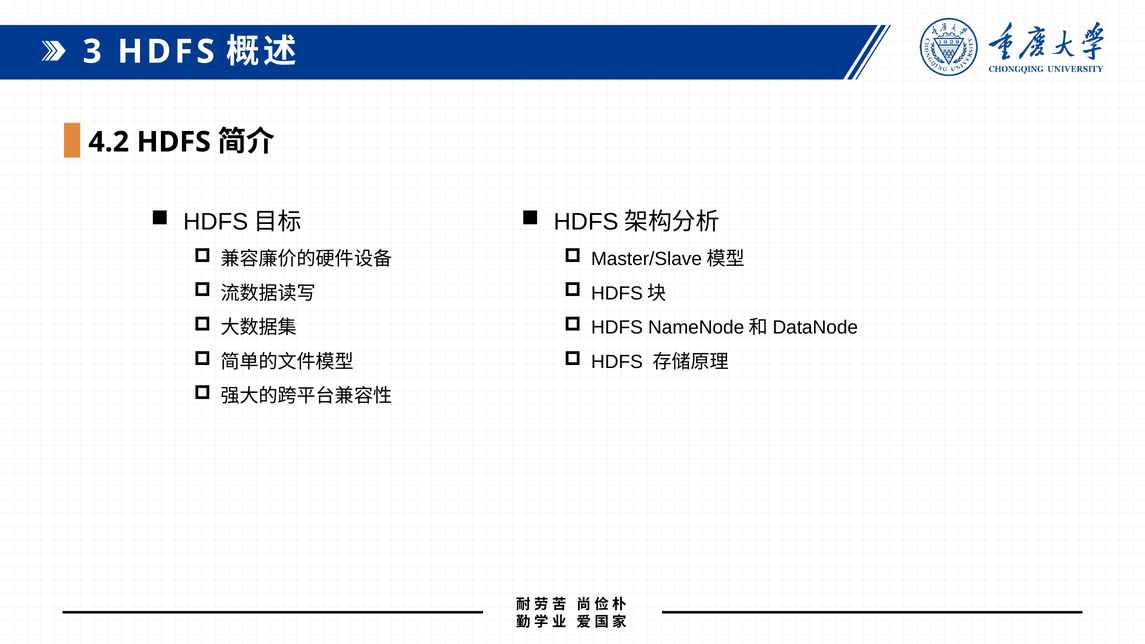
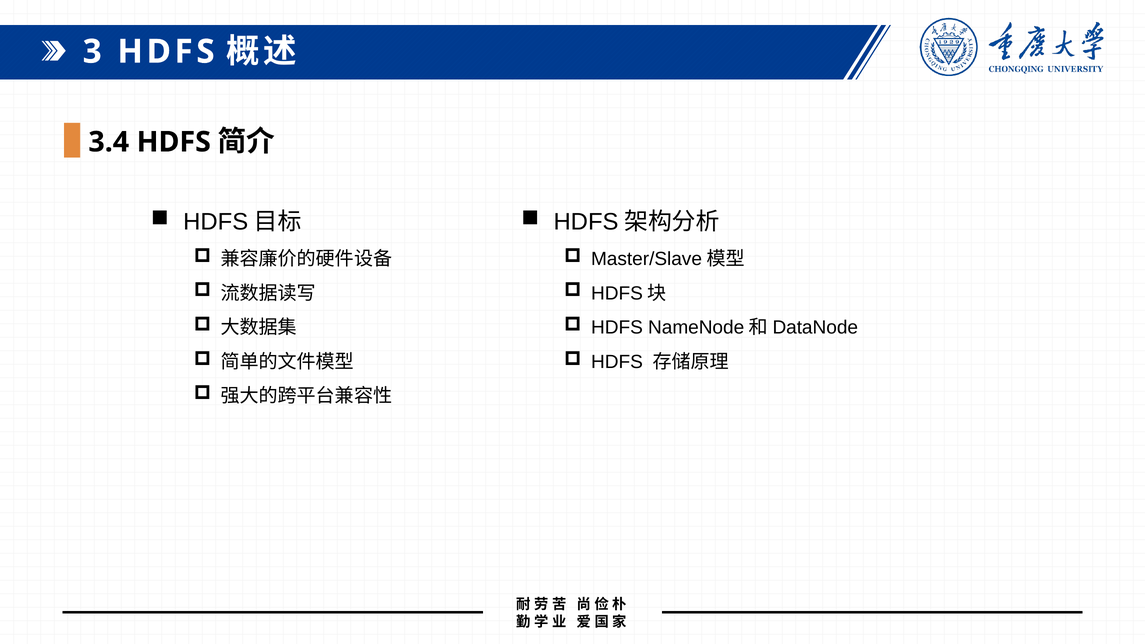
4.2: 4.2 -> 3.4 (109, 142)
